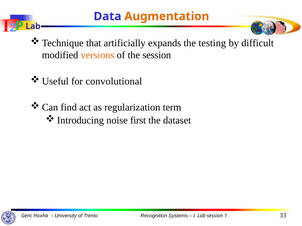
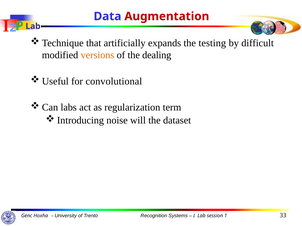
Augmentation colour: orange -> red (167, 16)
the session: session -> dealing (157, 55)
find: find -> labs (69, 108)
first: first -> will (138, 121)
